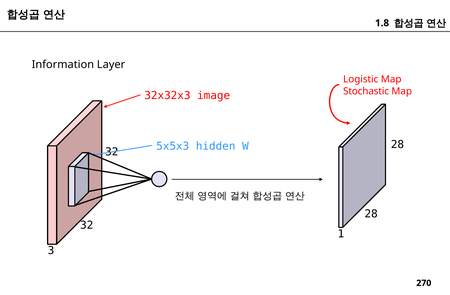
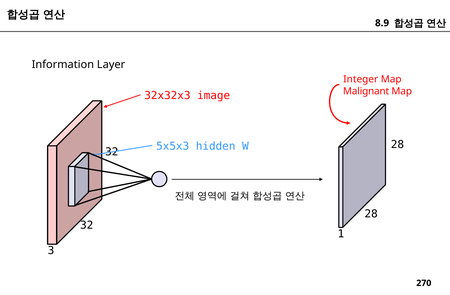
1.8: 1.8 -> 8.9 (382, 23)
Logistic: Logistic -> Integer (361, 79)
Stochastic: Stochastic -> Malignant (366, 91)
